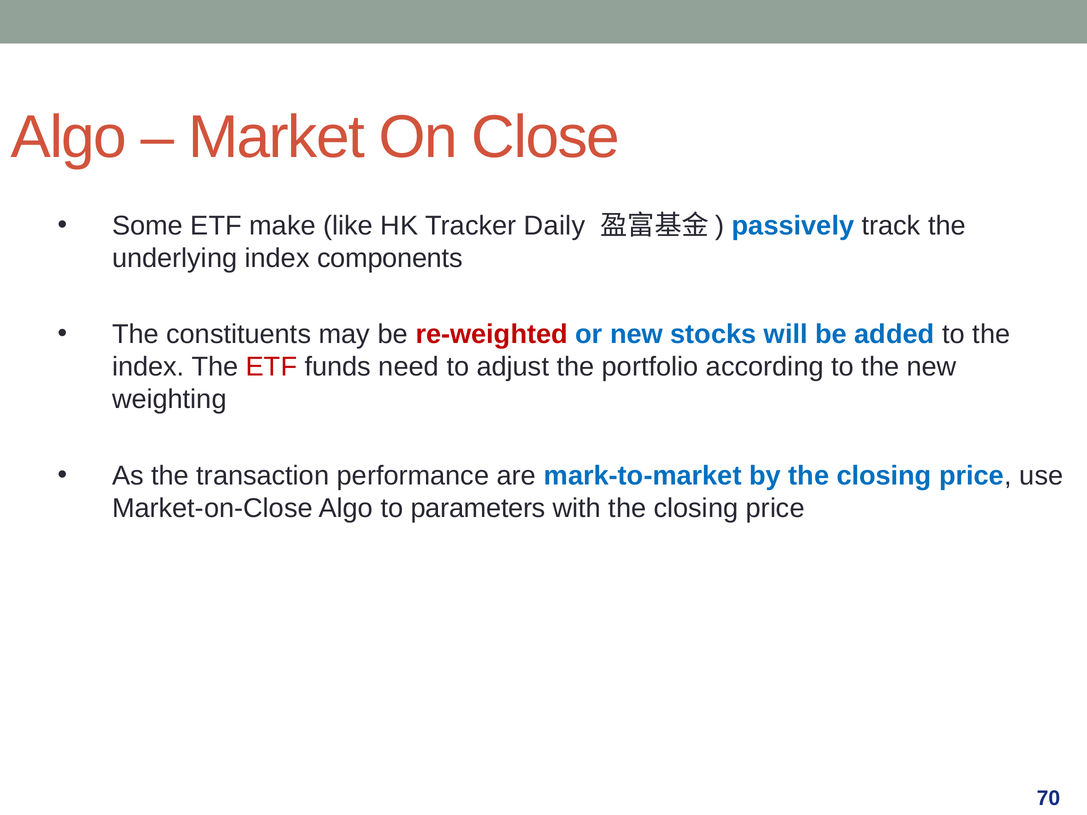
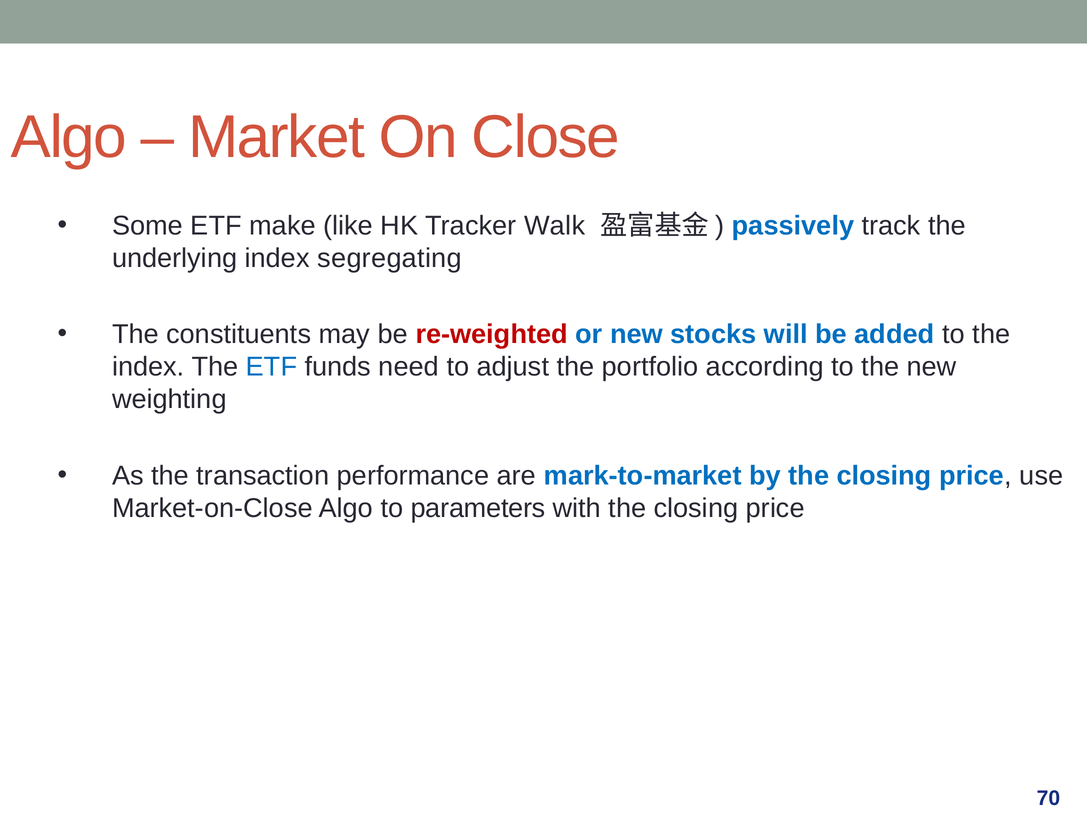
Daily: Daily -> Walk (555, 226)
components: components -> segregating (390, 258)
ETF colour: red -> blue (271, 367)
